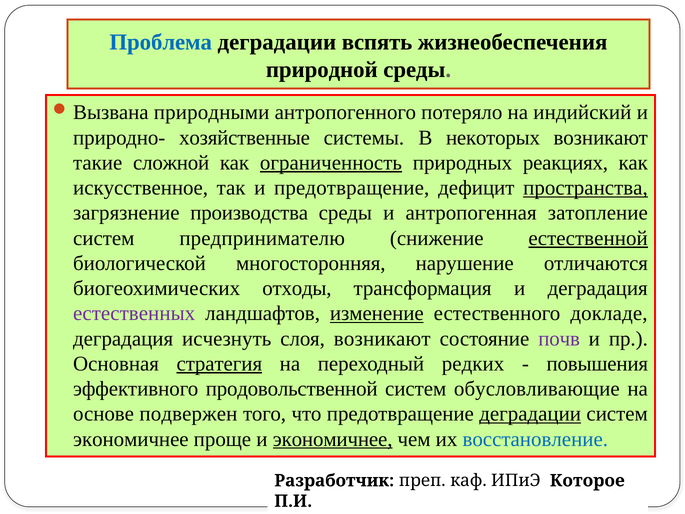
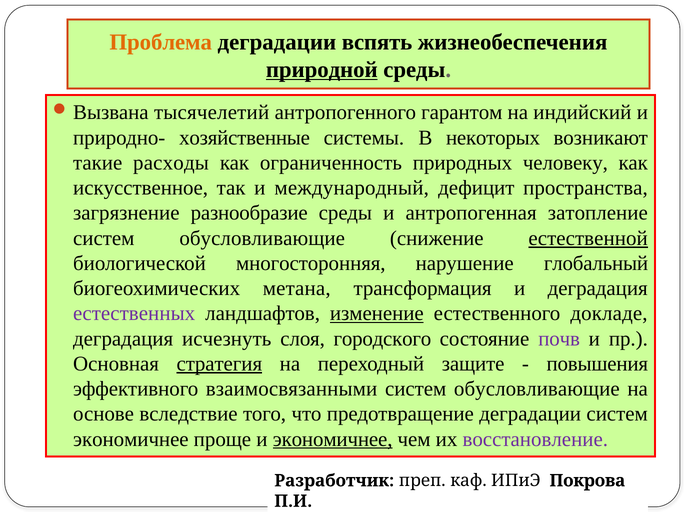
Проблема colour: blue -> orange (161, 42)
природной underline: none -> present (322, 70)
природными: природными -> тысячелетий (212, 112)
потеряло: потеряло -> гарантом (462, 112)
сложной: сложной -> расходы (171, 163)
ограниченность underline: present -> none (331, 163)
реакциях: реакциях -> человеку (565, 163)
и предотвращение: предотвращение -> международный (352, 188)
пространства underline: present -> none (585, 188)
производства: производства -> разнообразие (249, 213)
предпринимателю: предпринимателю -> обусловливающие (262, 238)
отличаются: отличаются -> глобальный (596, 263)
отходы: отходы -> метана (297, 288)
слоя возникают: возникают -> городского (382, 338)
редких: редких -> защите (473, 364)
продовольственной: продовольственной -> взаимосвязанными (292, 389)
подвержен: подвержен -> вследствие (189, 414)
деградации underline: present -> none (530, 414)
восстановление colour: blue -> purple (535, 439)
Которое: Которое -> Покрова (587, 480)
